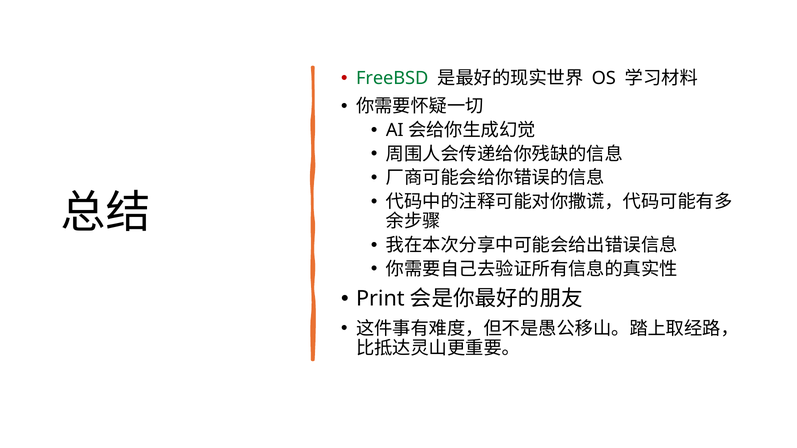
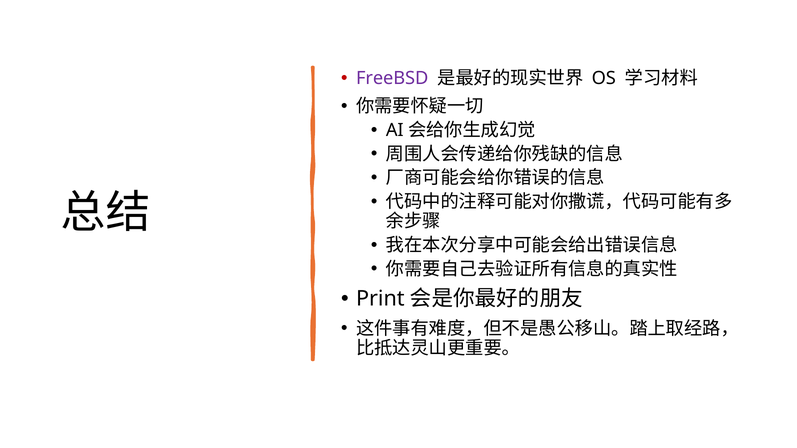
FreeBSD colour: green -> purple (392, 78)
